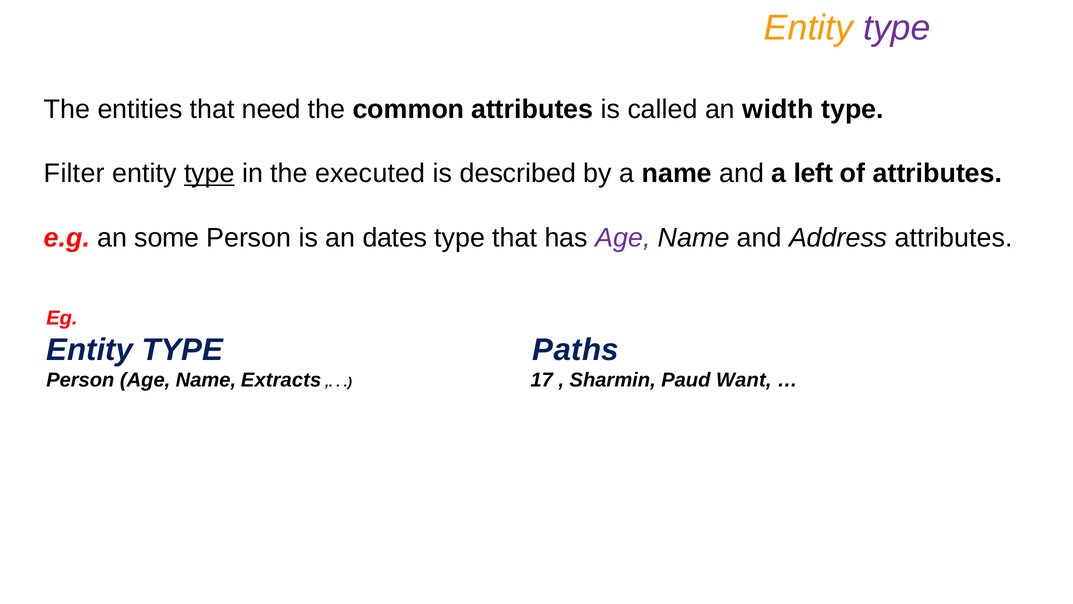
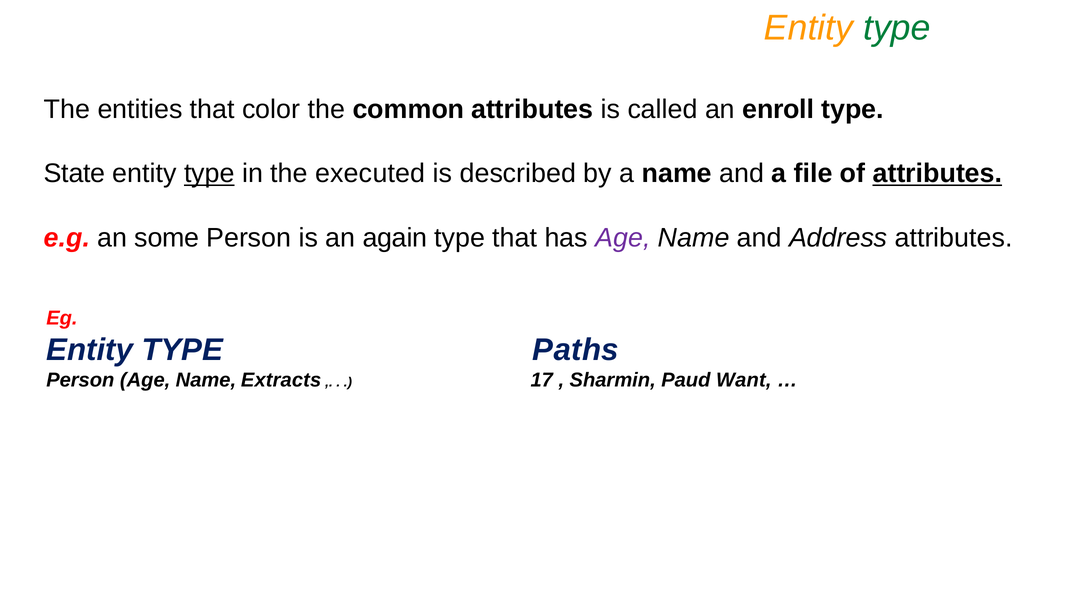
type colour: purple -> green (897, 28)
need: need -> color (271, 109)
width: width -> enroll (778, 109)
Filter: Filter -> State (75, 173)
left: left -> file (813, 173)
attributes underline: none -> present (937, 173)
dates: dates -> again (395, 238)
